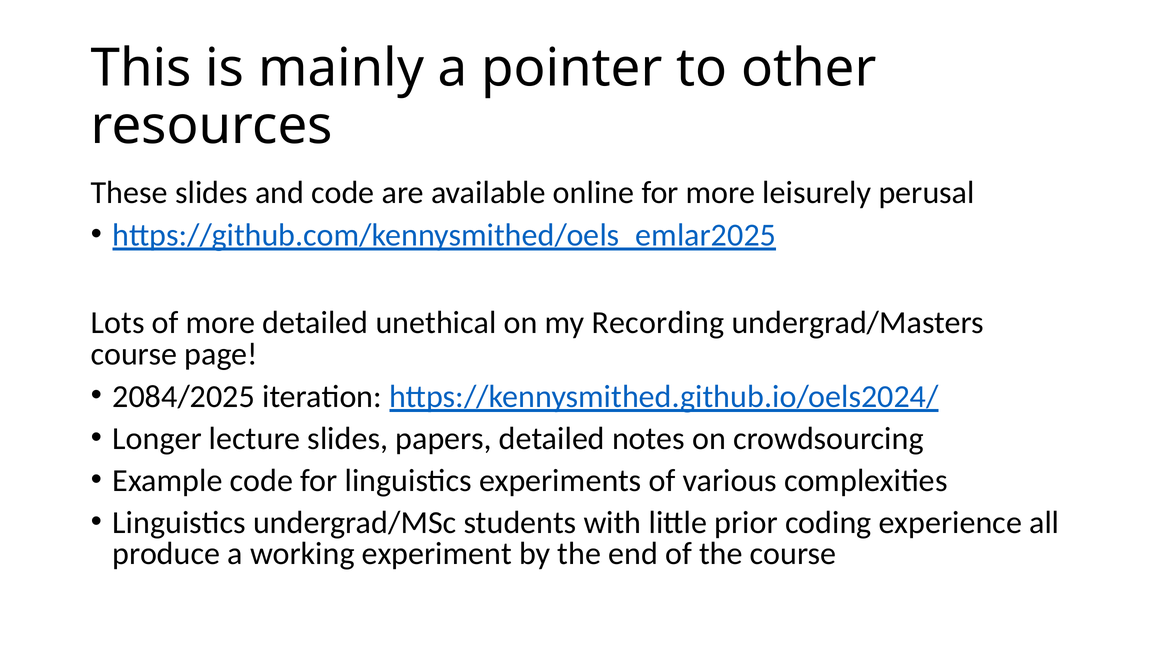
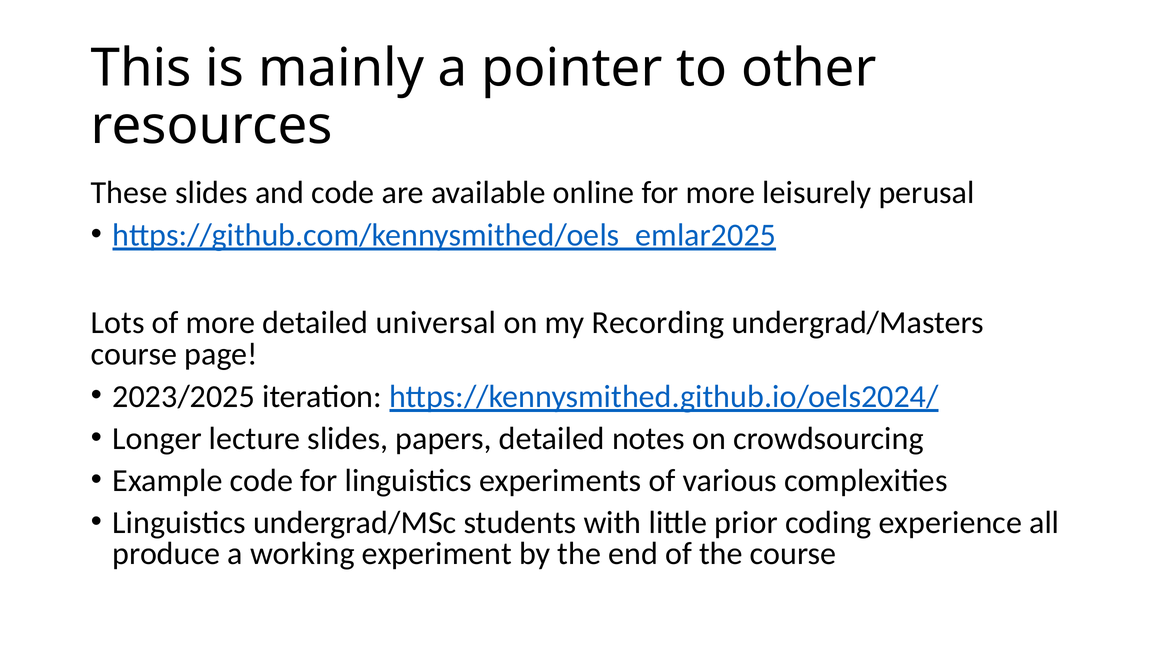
unethical: unethical -> universal (436, 323)
2084/2025: 2084/2025 -> 2023/2025 (184, 397)
